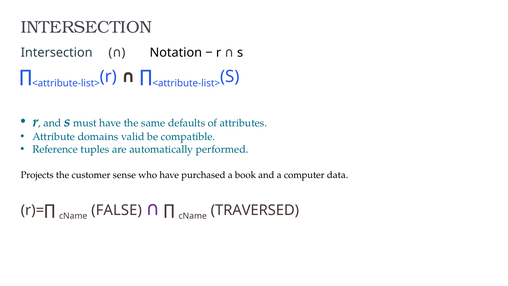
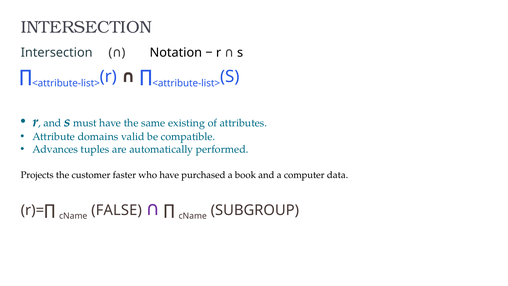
defaults: defaults -> existing (187, 123)
Reference: Reference -> Advances (55, 149)
sense: sense -> faster (124, 175)
TRAVERSED: TRAVERSED -> SUBGROUP (255, 210)
